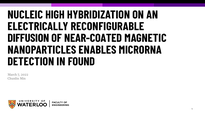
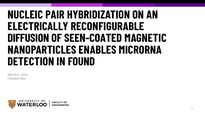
HIGH: HIGH -> PAIR (55, 15)
NEAR-COATED: NEAR-COATED -> SEEN-COATED (93, 38)
